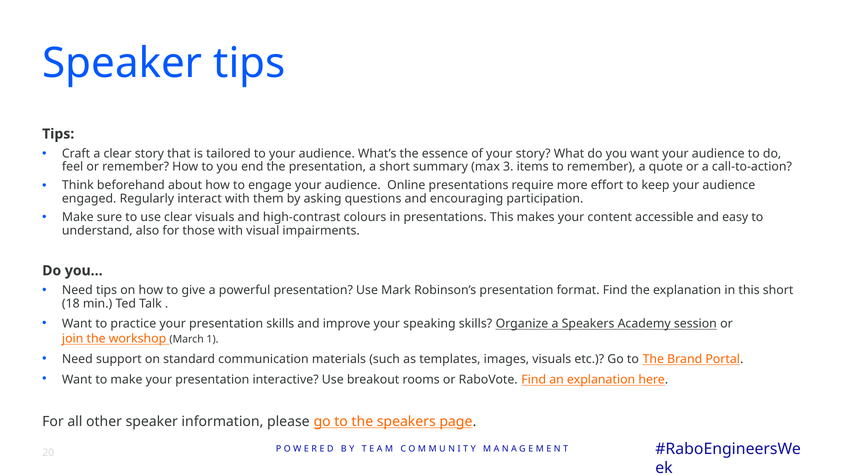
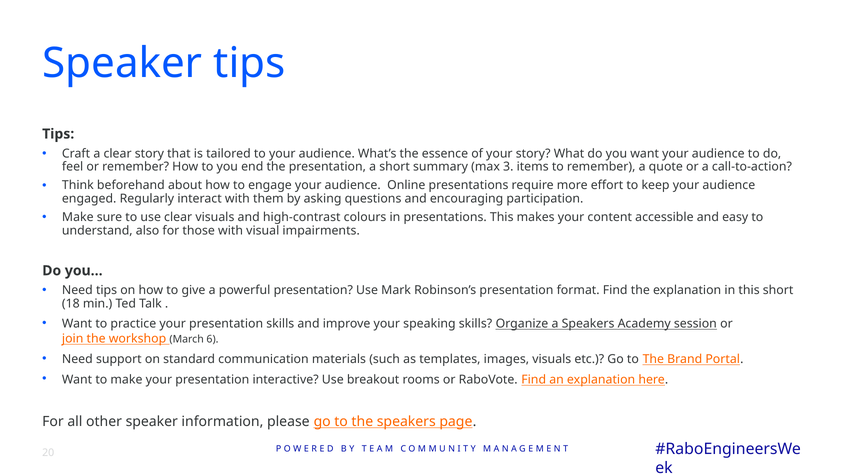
1: 1 -> 6 (213, 339)
